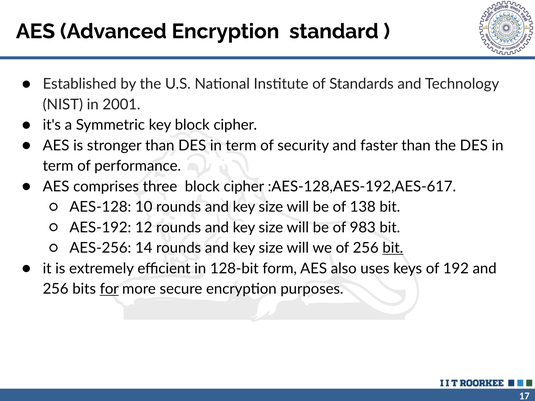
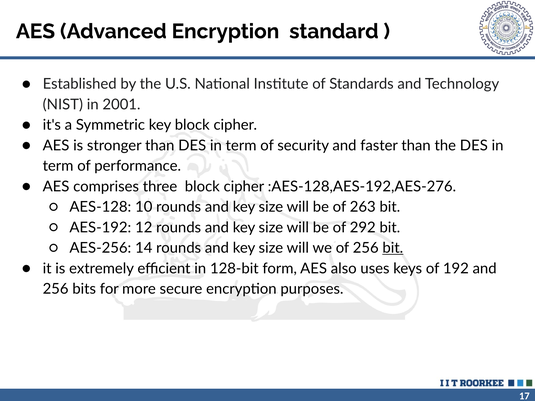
:AES-128,AES-192,AES-617: :AES-128,AES-192,AES-617 -> :AES-128,AES-192,AES-276 (362, 187)
138: 138 -> 263 (363, 207)
983: 983 -> 292 (363, 228)
for underline: present -> none (109, 289)
